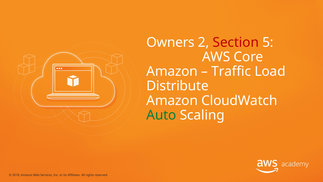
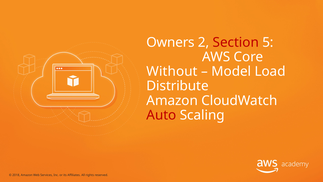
Amazon: Amazon -> Without (172, 71)
Traffic: Traffic -> Model (231, 71)
Auto colour: green -> red (161, 115)
